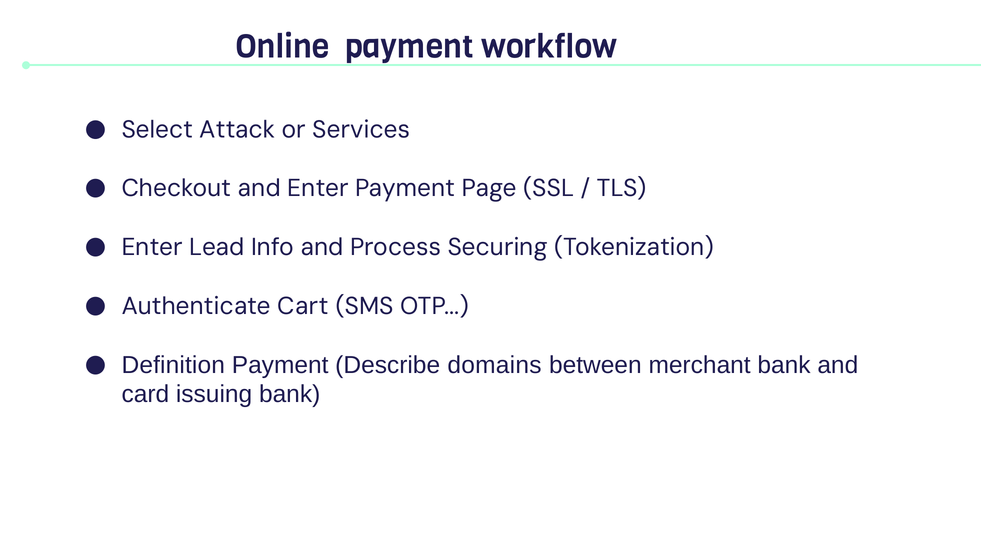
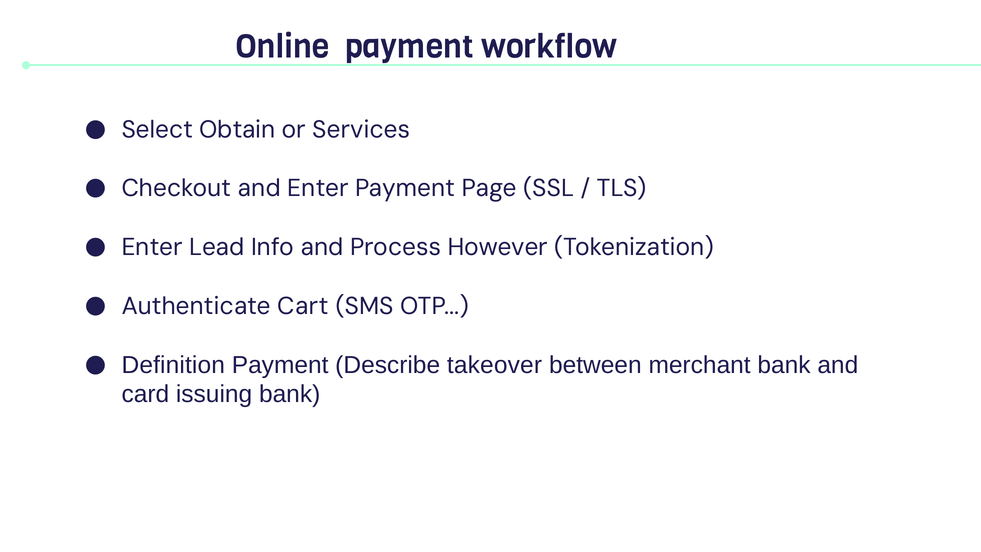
Attack: Attack -> Obtain (237, 129)
Securing: Securing -> However (498, 247)
domains: domains -> takeover (495, 365)
